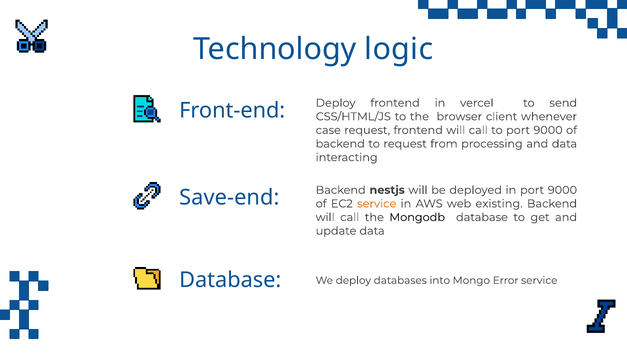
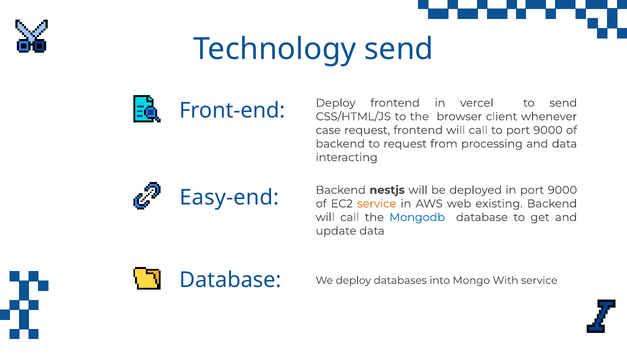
Technology logic: logic -> send (399, 49)
Save-end: Save-end -> Easy-end (229, 198)
Mongodb colour: black -> blue (417, 217)
Error: Error -> With (506, 280)
